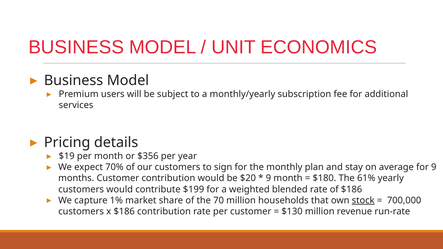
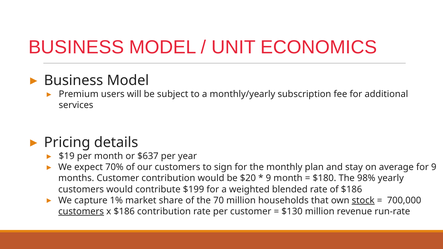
$356: $356 -> $637 (148, 156)
61%: 61% -> 98% (366, 178)
customers underline: none -> present (81, 212)
